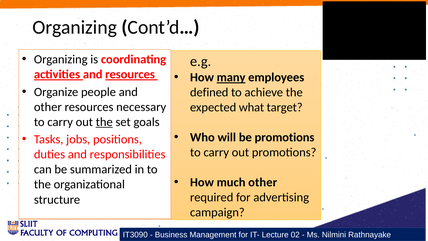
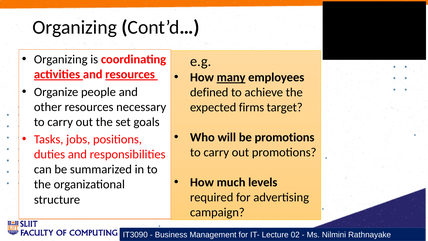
what: what -> firms (252, 107)
the underline: present -> none (104, 122)
much other: other -> levels (263, 182)
